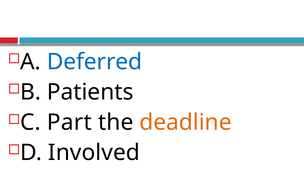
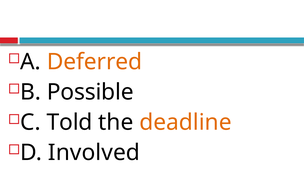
Deferred colour: blue -> orange (95, 62)
Patients: Patients -> Possible (90, 92)
Part: Part -> Told (70, 122)
